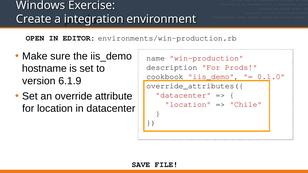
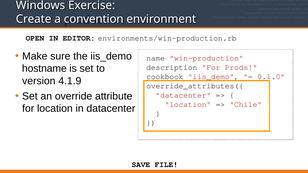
integration: integration -> convention (94, 19)
6.1.9: 6.1.9 -> 4.1.9 (70, 81)
